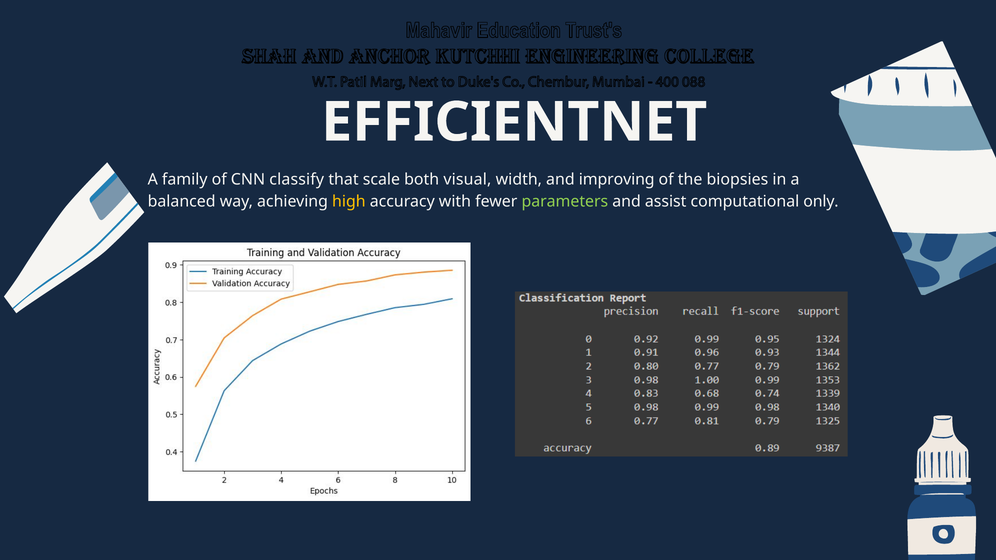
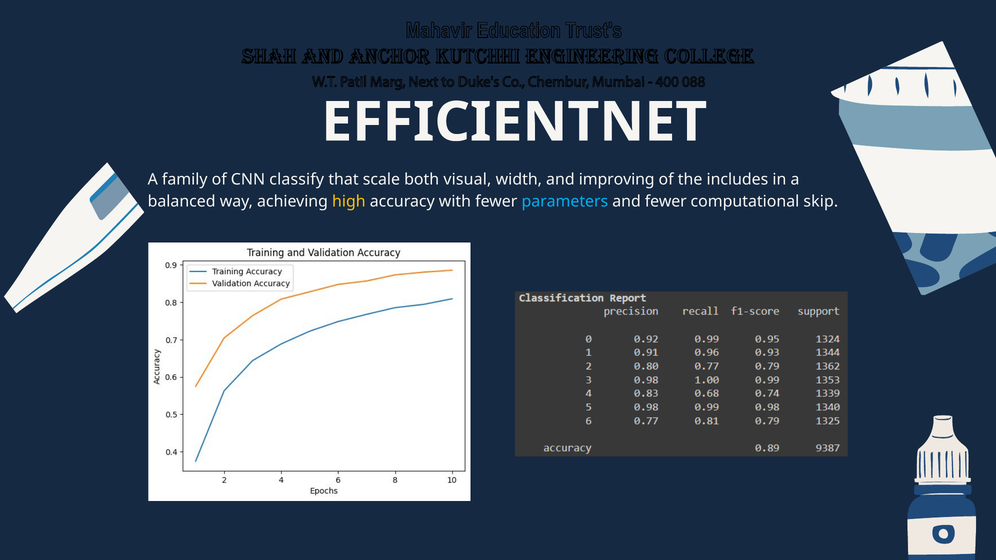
biopsies: biopsies -> includes (737, 179)
parameters colour: light green -> light blue (565, 202)
and assist: assist -> fewer (666, 202)
only: only -> skip (821, 202)
